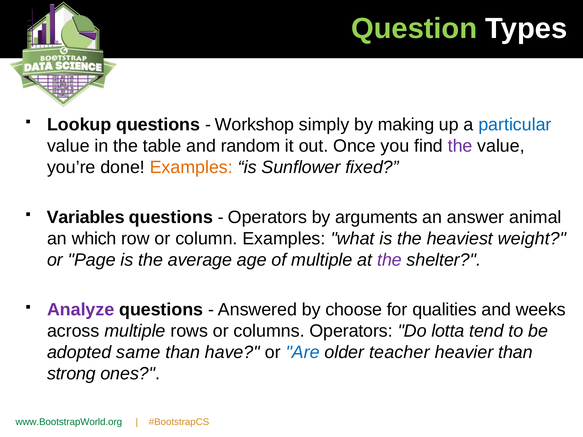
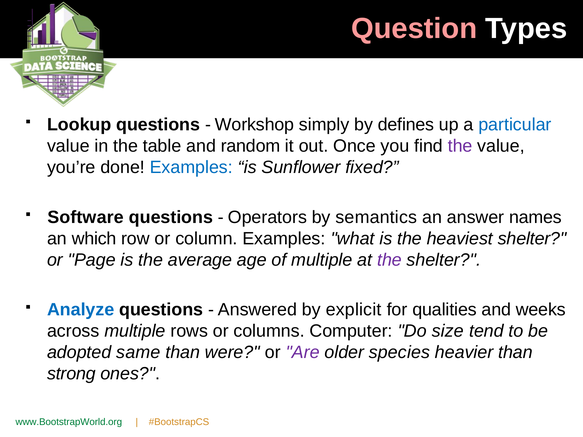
Question colour: light green -> pink (414, 29)
making: making -> defines (406, 125)
Examples colour: orange -> blue (191, 167)
Variables: Variables -> Software (86, 217)
arguments: arguments -> semantics (376, 217)
animal: animal -> names (535, 217)
heaviest weight: weight -> shelter (532, 239)
Analyze colour: purple -> blue (81, 310)
choose: choose -> explicit (354, 310)
columns Operators: Operators -> Computer (351, 331)
lotta: lotta -> size (448, 331)
have: have -> were (232, 353)
Are colour: blue -> purple (303, 353)
teacher: teacher -> species (399, 353)
